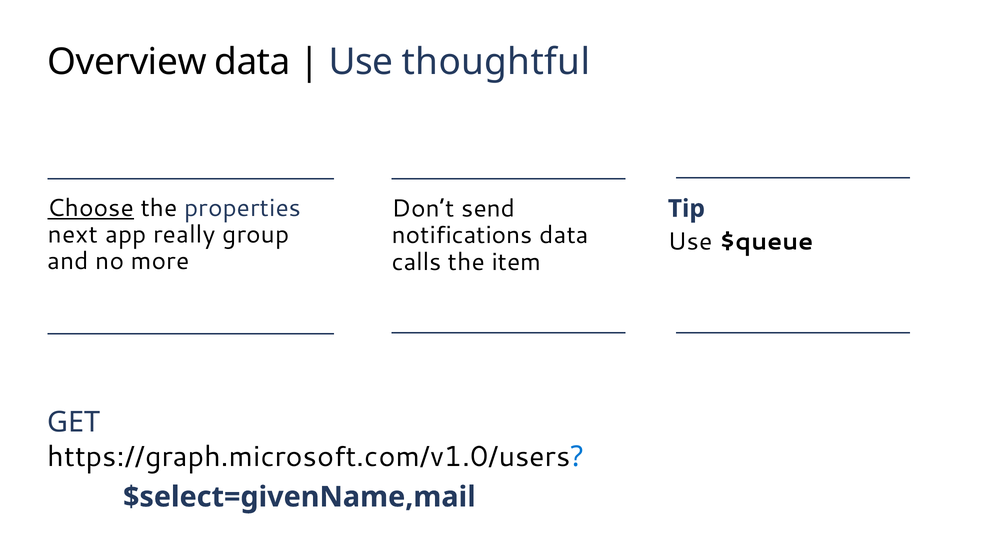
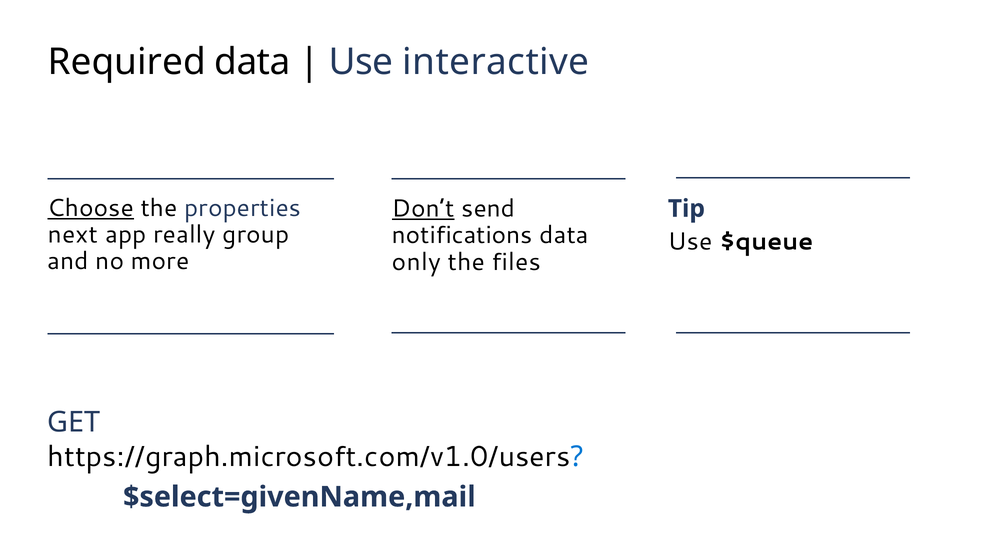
Overview: Overview -> Required (127, 62)
thoughtful: thoughtful -> interactive (496, 62)
Don’t underline: none -> present (423, 209)
calls: calls -> only (416, 262)
item: item -> files (516, 262)
